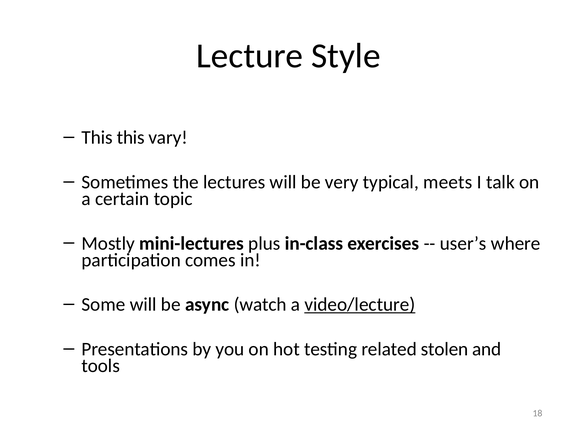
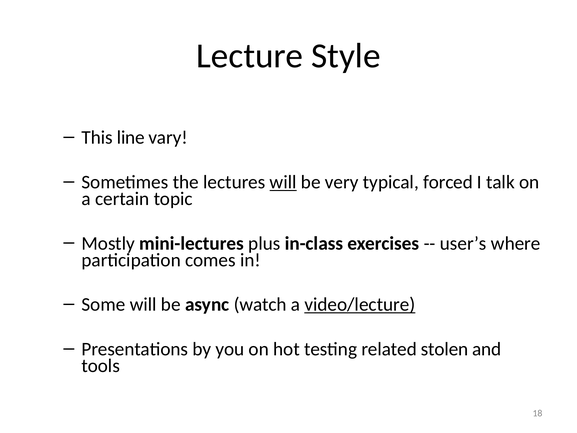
This this: this -> line (131, 137)
will underline: none -> present (283, 182)
meets: meets -> forced (448, 182)
